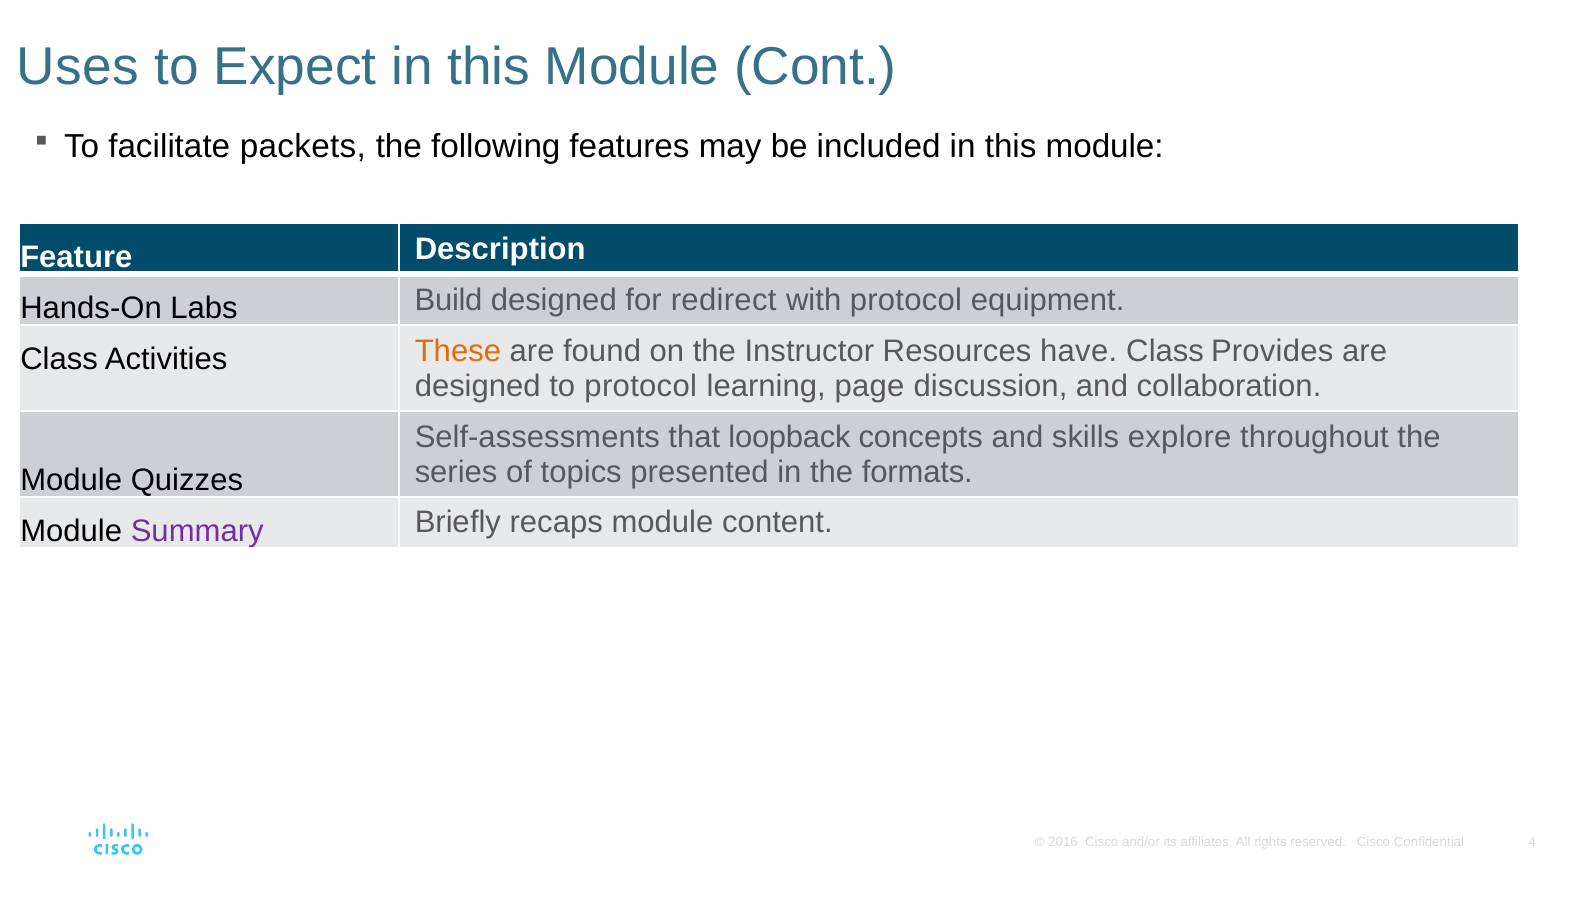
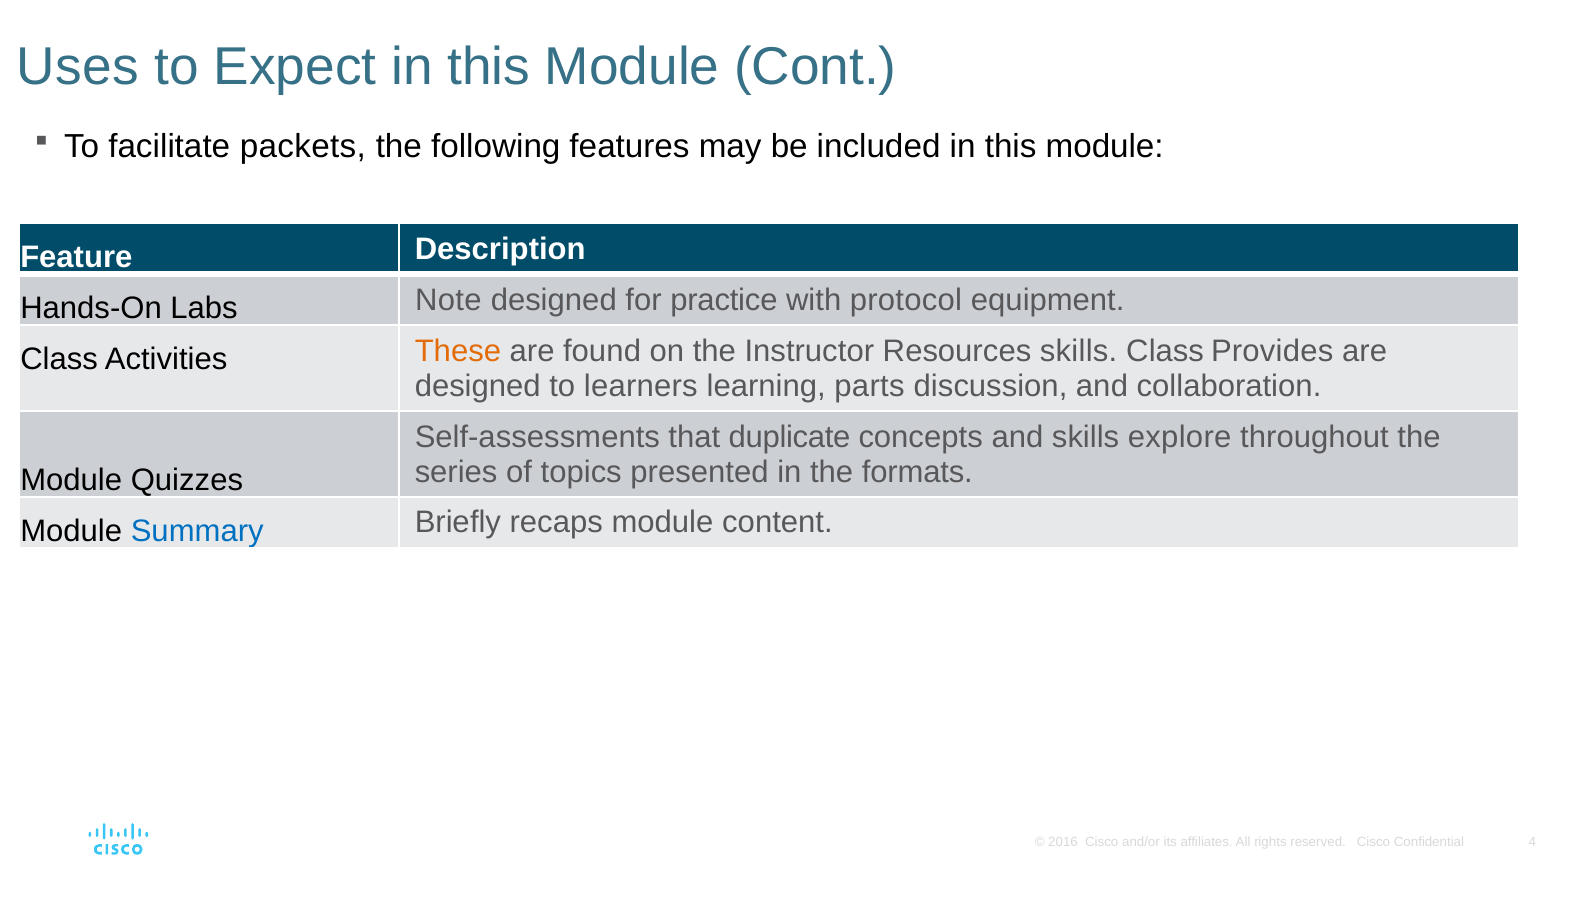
Build: Build -> Note (448, 300)
redirect: redirect -> practice (724, 300)
Resources have: have -> skills (1079, 351)
to protocol: protocol -> learners (641, 386)
page: page -> parts (870, 386)
loopback: loopback -> duplicate (790, 437)
Summary colour: purple -> blue (197, 531)
